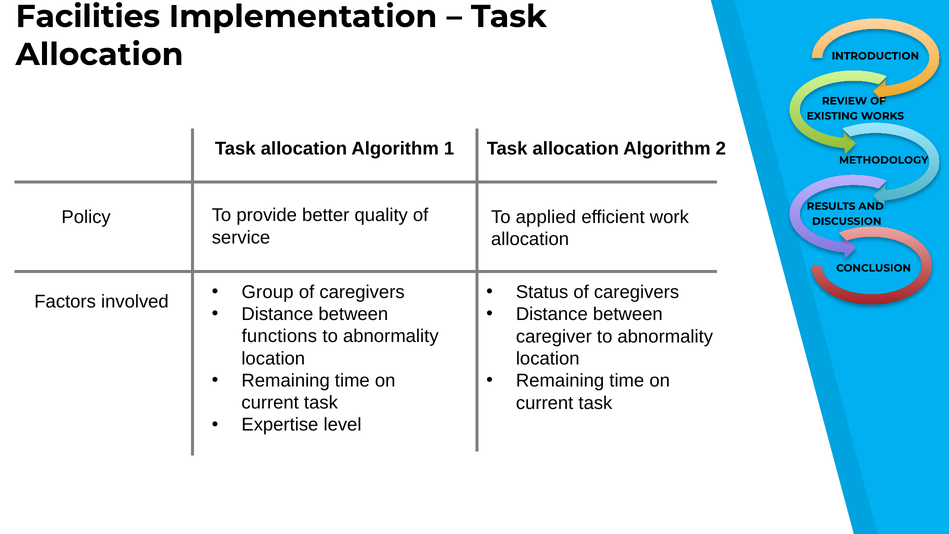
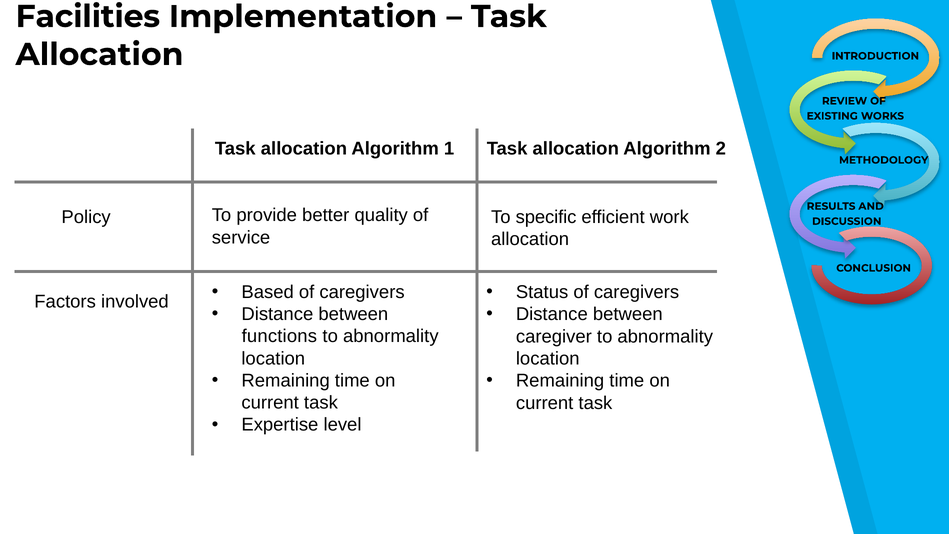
applied: applied -> specific (546, 217)
Group: Group -> Based (268, 292)
